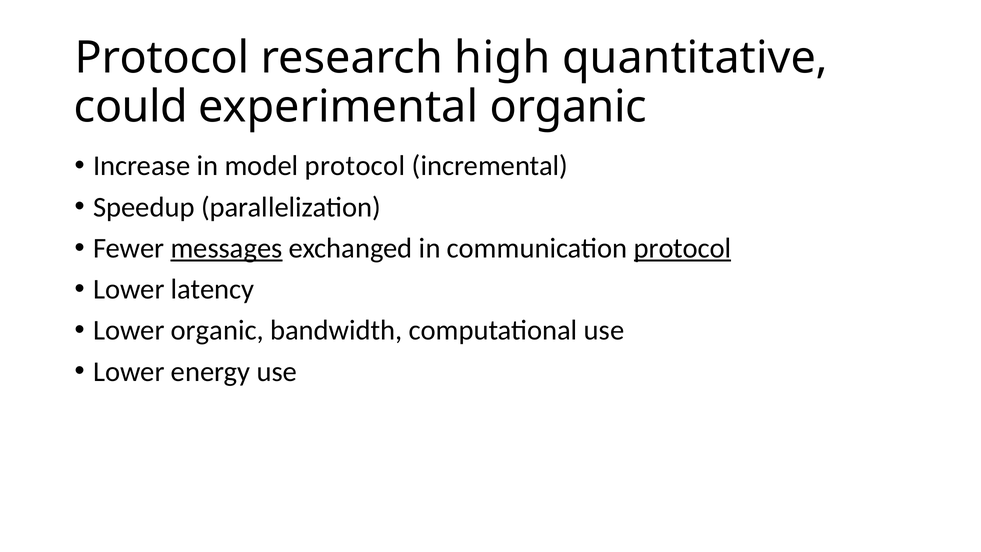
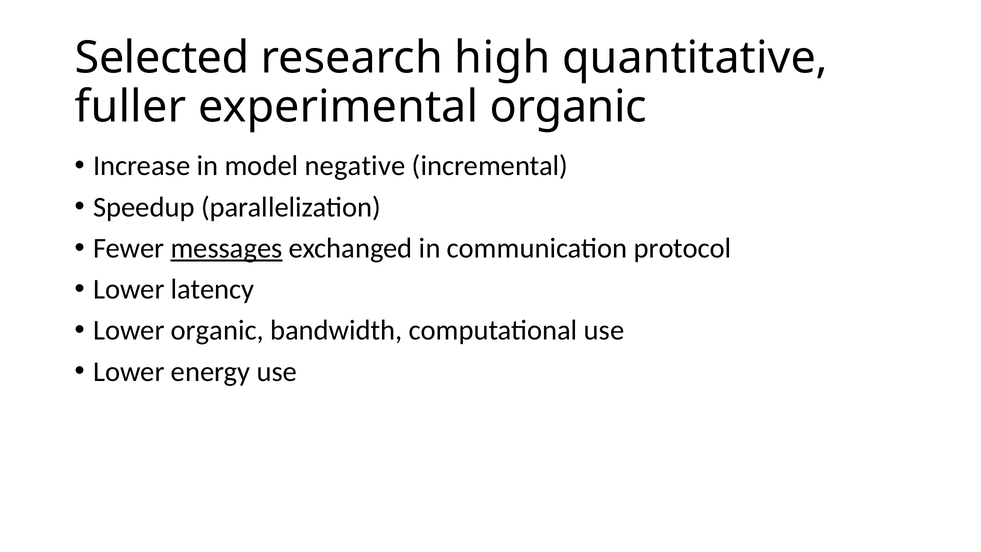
Protocol: Protocol -> Selected (162, 58)
could: could -> fuller (131, 107)
model protocol: protocol -> negative (355, 166)
protocol underline: present -> none (683, 248)
